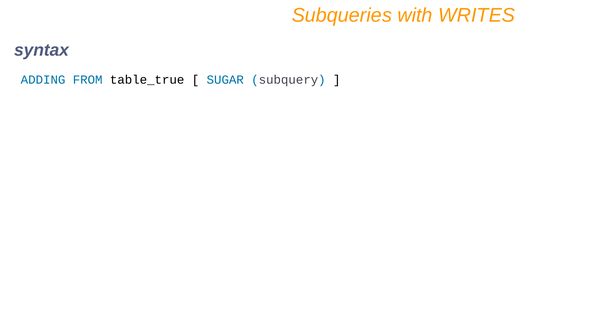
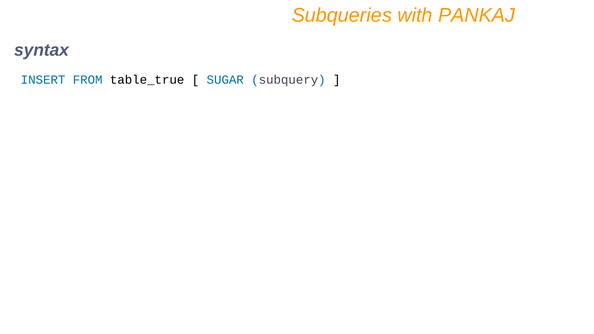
WRITES: WRITES -> PANKAJ (477, 15)
ADDING: ADDING -> INSERT (43, 80)
